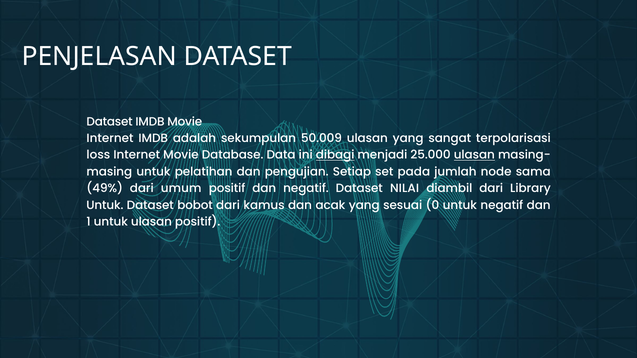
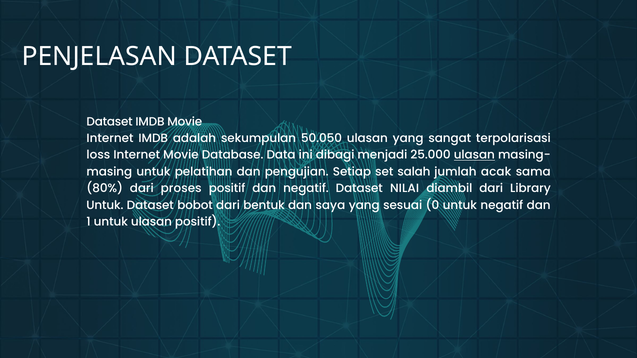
50.009: 50.009 -> 50.050 (321, 138)
dibagi underline: present -> none (335, 155)
pada: pada -> salah (414, 172)
node: node -> acak (496, 172)
49%: 49% -> 80% (105, 189)
umum: umum -> proses (181, 189)
kamus: kamus -> bentuk (264, 205)
acak: acak -> saya (330, 205)
